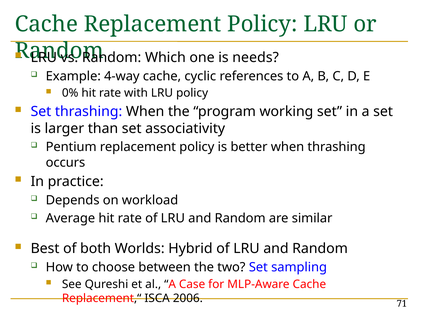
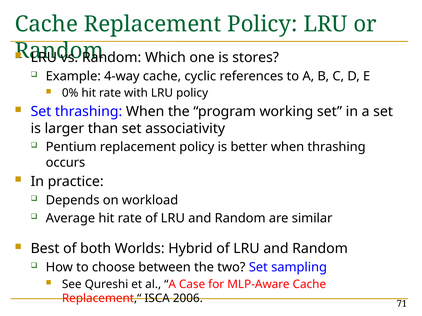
needs: needs -> stores (256, 58)
